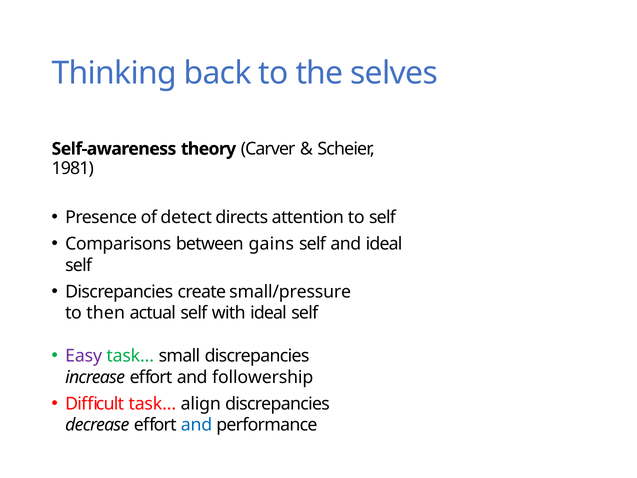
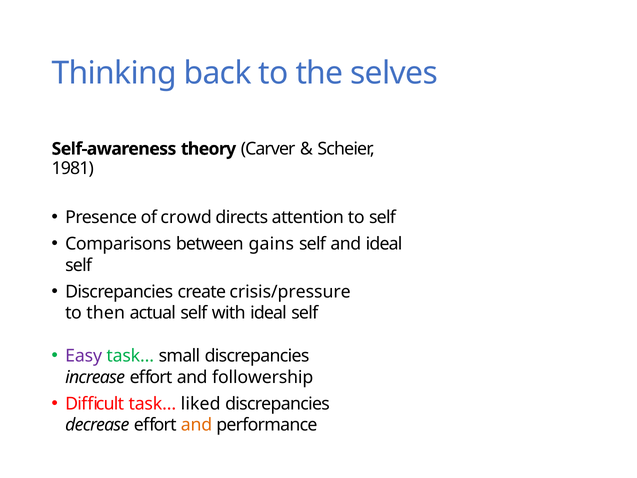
detect: detect -> crowd (186, 217)
small/pressure: small/pressure -> crisis/pressure (290, 292)
align: align -> liked (201, 404)
and colour: blue -> orange (196, 425)
